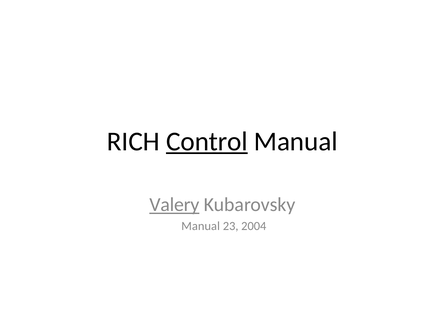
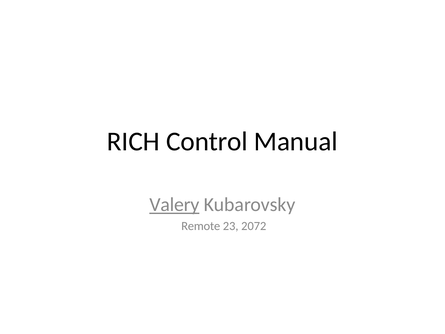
Control underline: present -> none (207, 141)
Manual: Manual -> Remote (201, 226)
2004: 2004 -> 2072 (254, 226)
